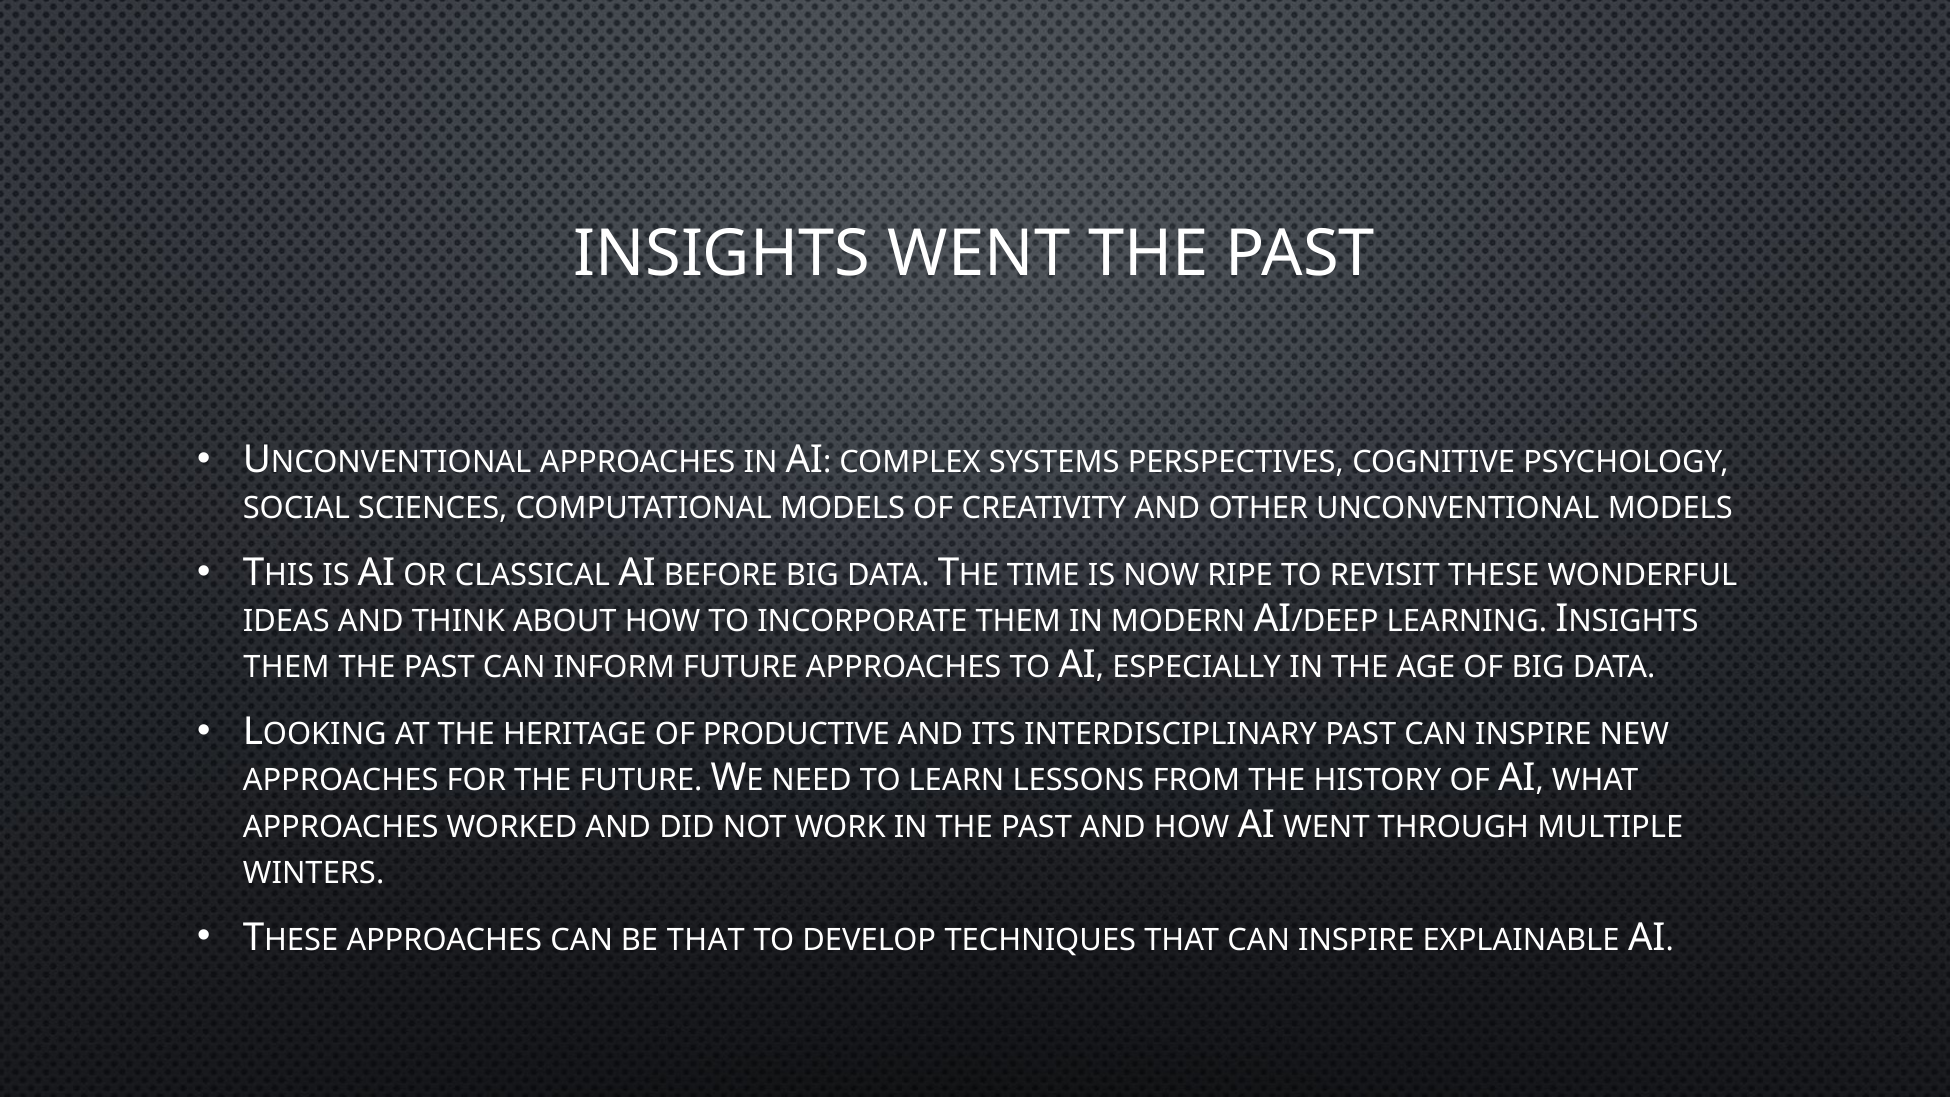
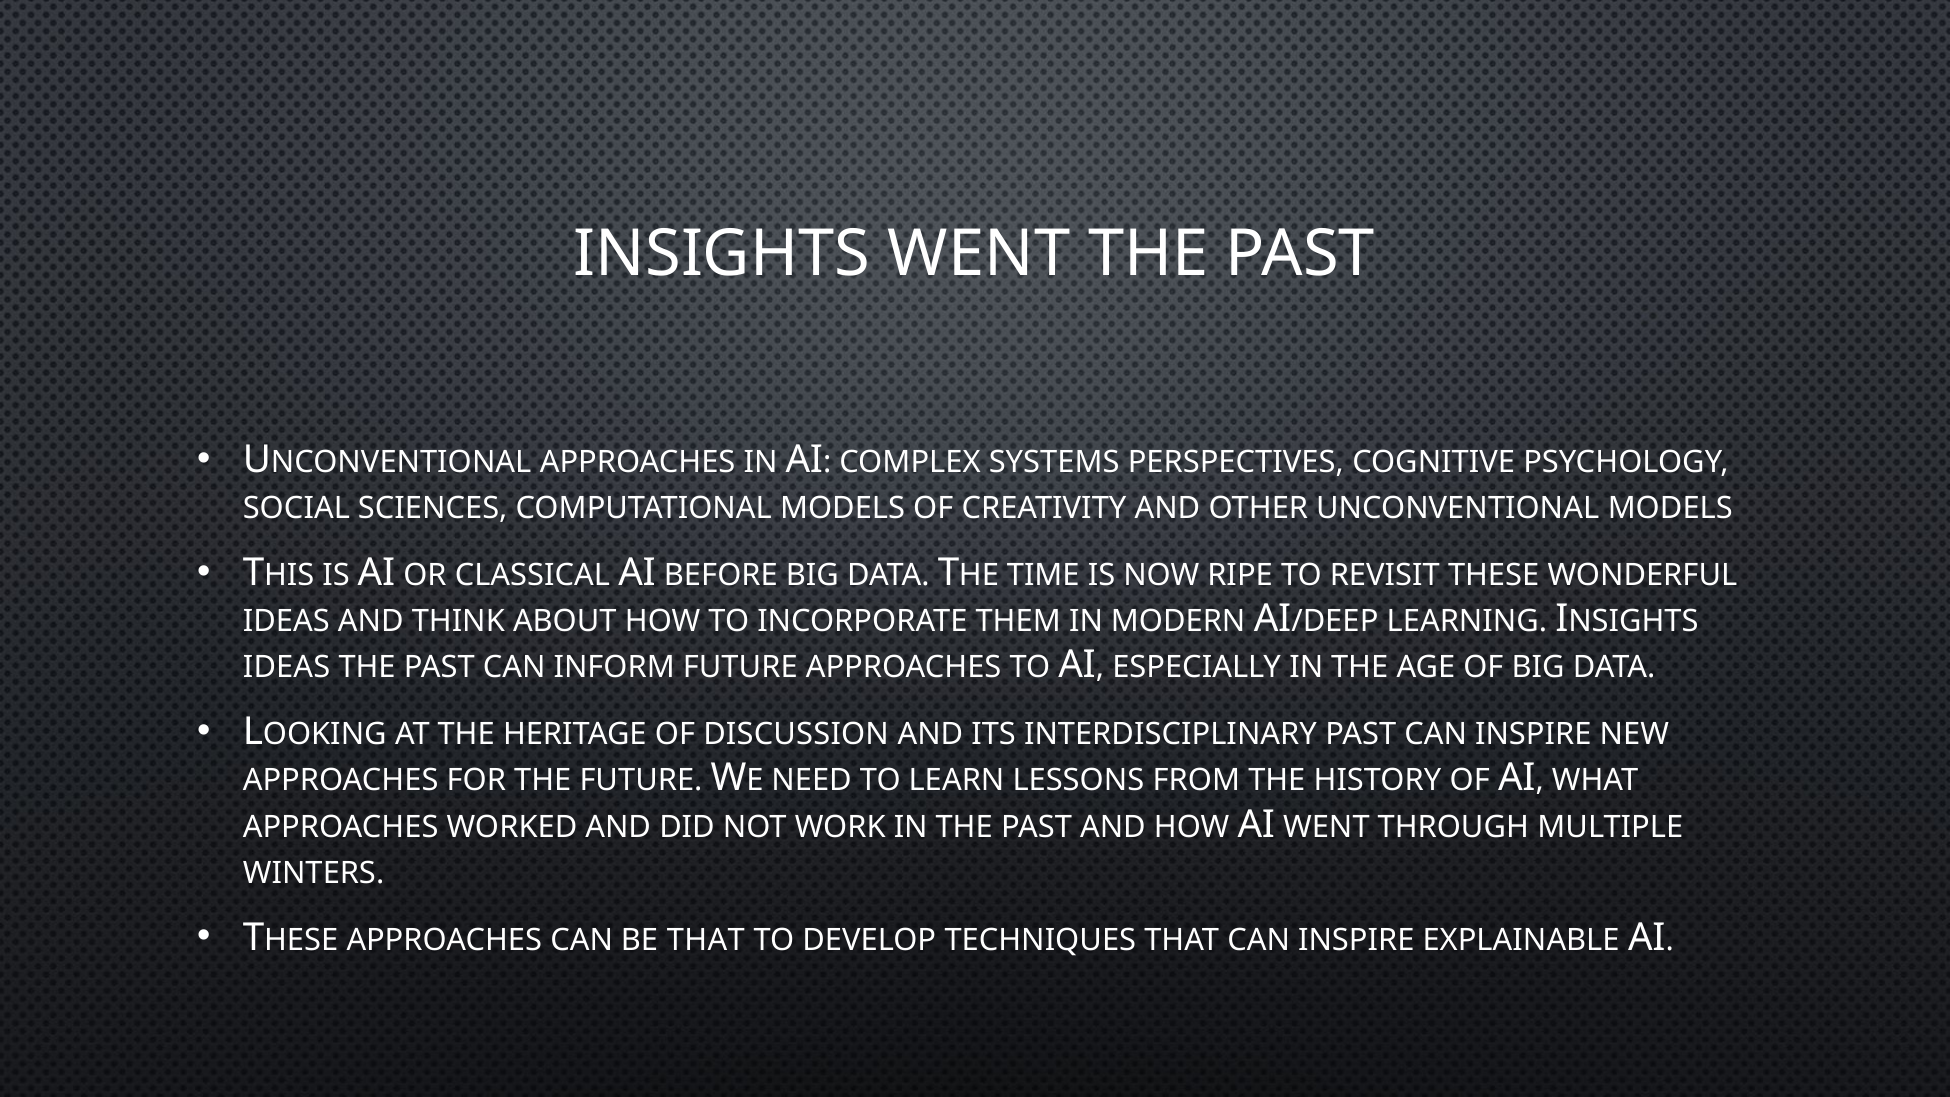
THEM: THEM -> IDEAS (287, 668)
PRODUCTIVE: PRODUCTIVE -> DISCUSSION (796, 734)
